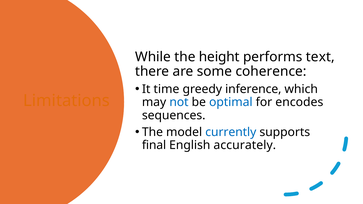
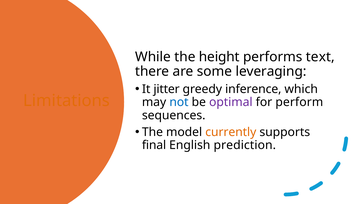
coherence: coherence -> leveraging (271, 72)
time: time -> jitter (167, 89)
optimal colour: blue -> purple (231, 102)
encodes: encodes -> perform (299, 102)
currently colour: blue -> orange (231, 132)
accurately: accurately -> prediction (245, 145)
